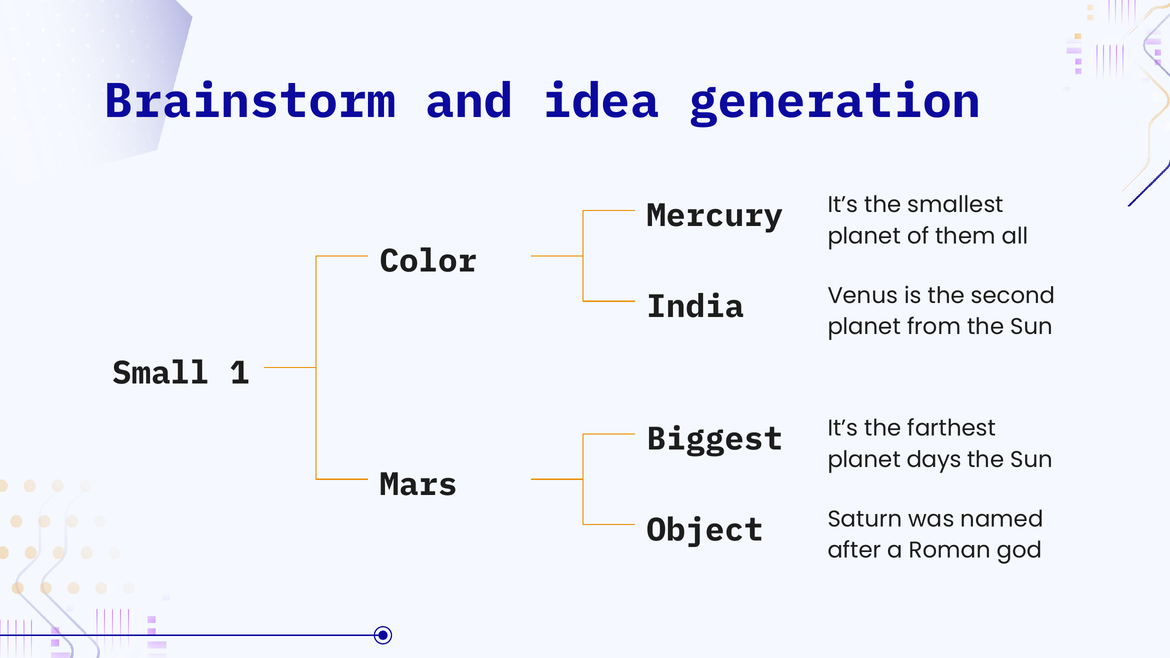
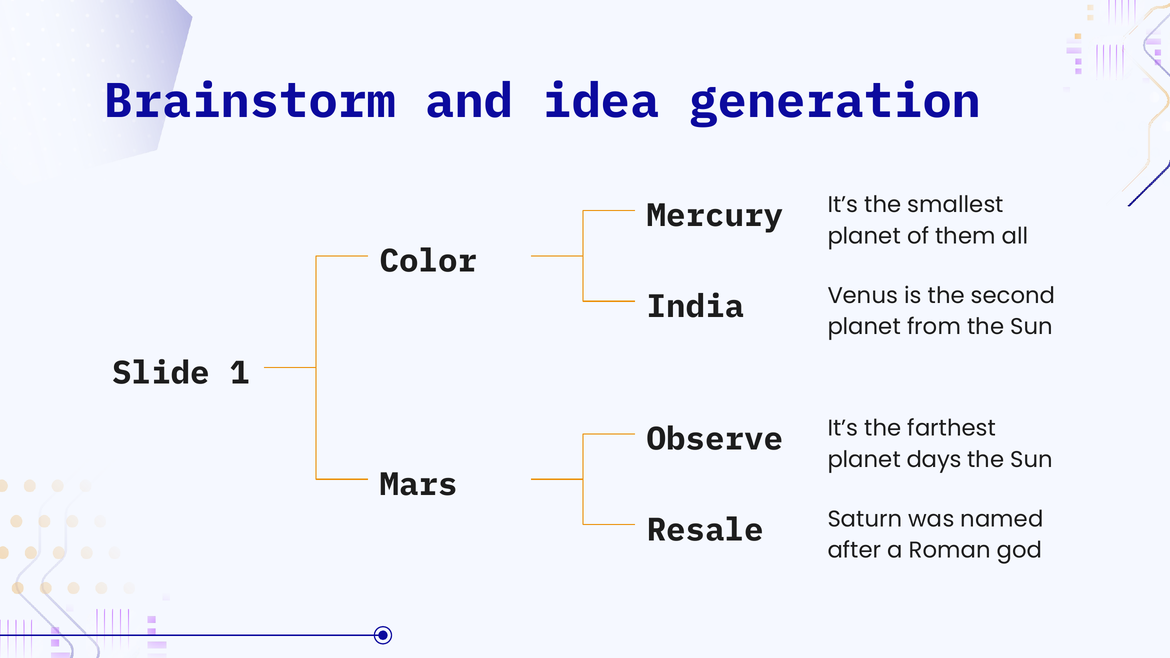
Small: Small -> Slide (161, 373)
Biggest: Biggest -> Observe (715, 439)
Object: Object -> Resale (705, 530)
